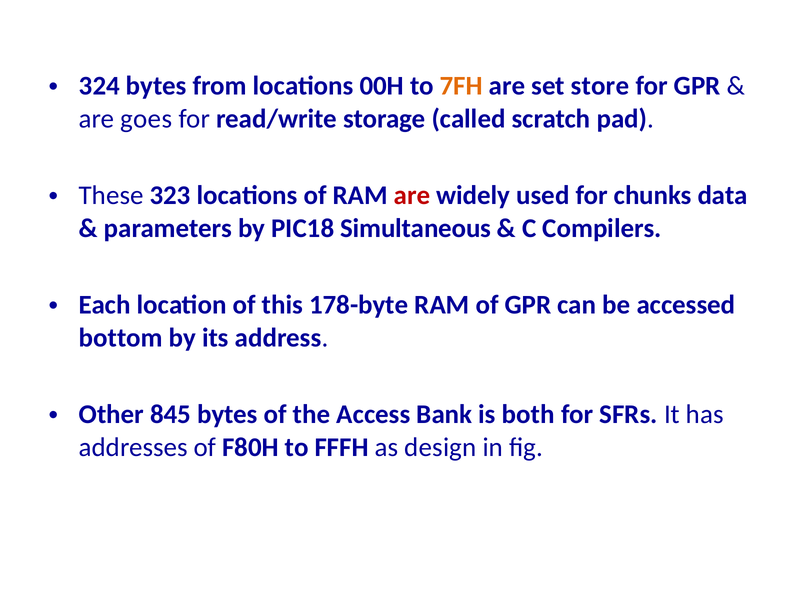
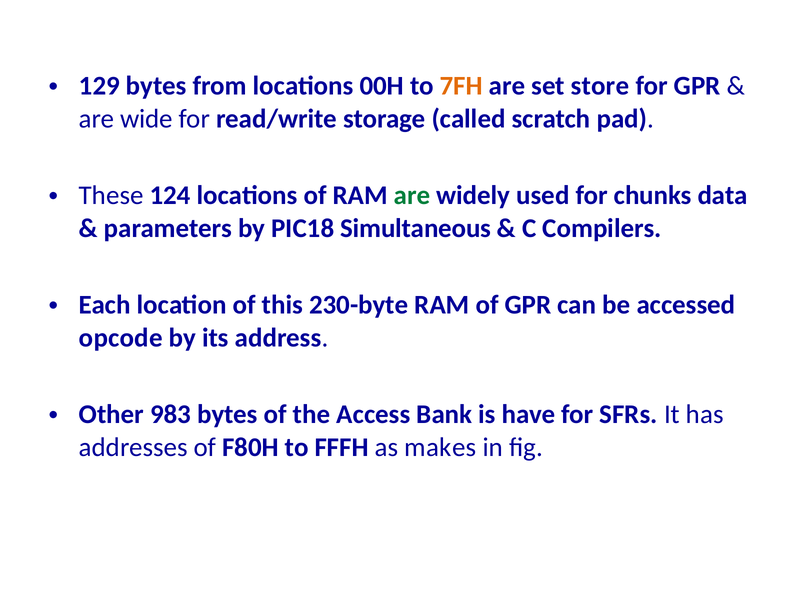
324: 324 -> 129 (99, 86)
goes: goes -> wide (147, 119)
323: 323 -> 124 (170, 195)
are colour: red -> green (412, 195)
178-byte: 178-byte -> 230-byte (359, 305)
bottom: bottom -> opcode (121, 338)
845: 845 -> 983 (171, 414)
both: both -> have (528, 414)
design: design -> makes (440, 447)
